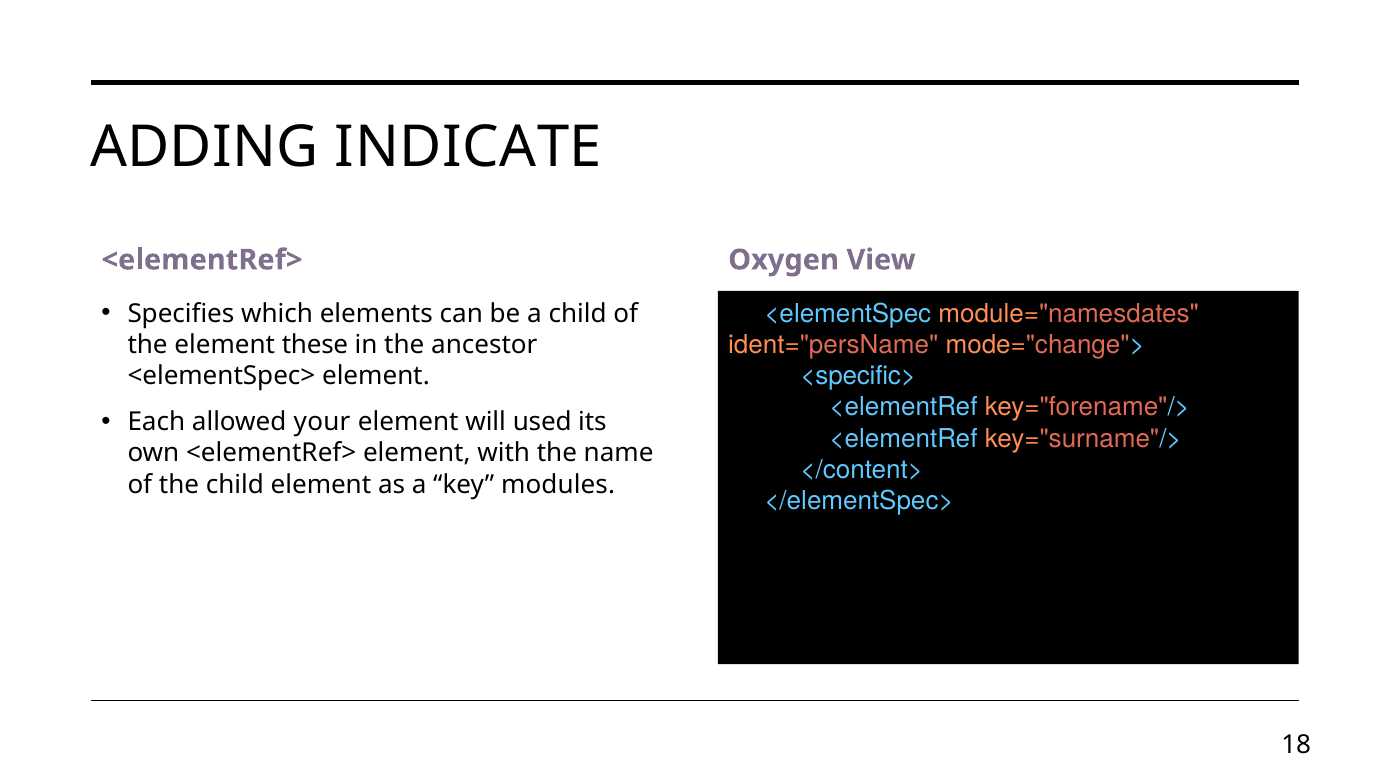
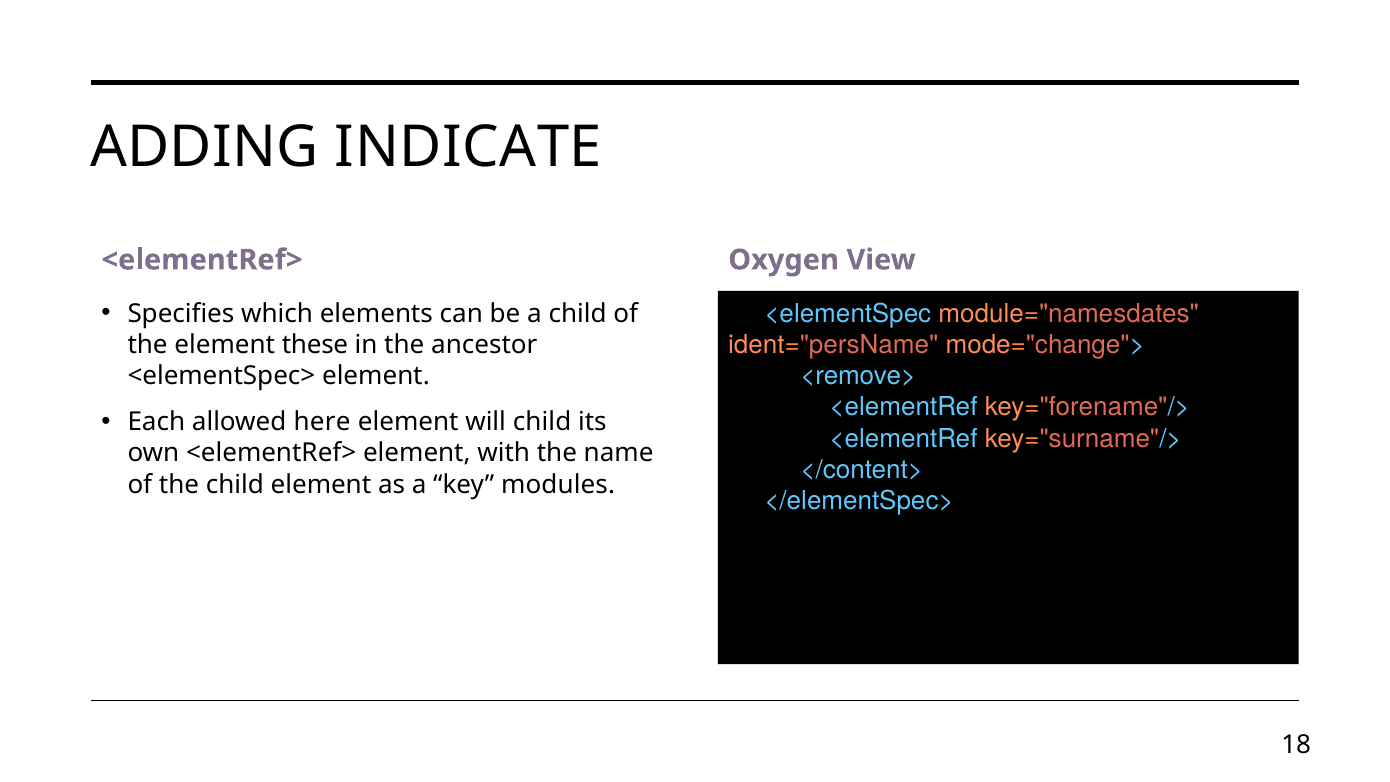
<specific>: <specific> -> <remove> (858, 376)
your: your -> here (322, 422)
will used: used -> child (542, 422)
